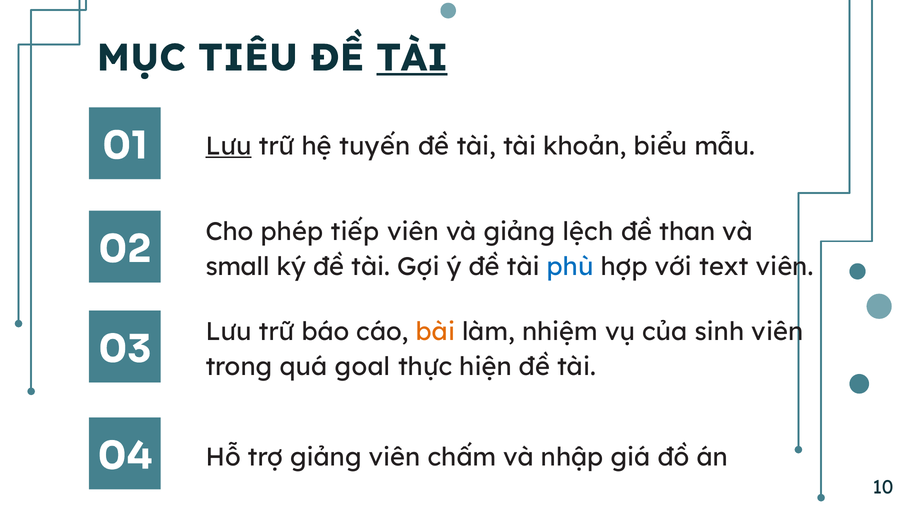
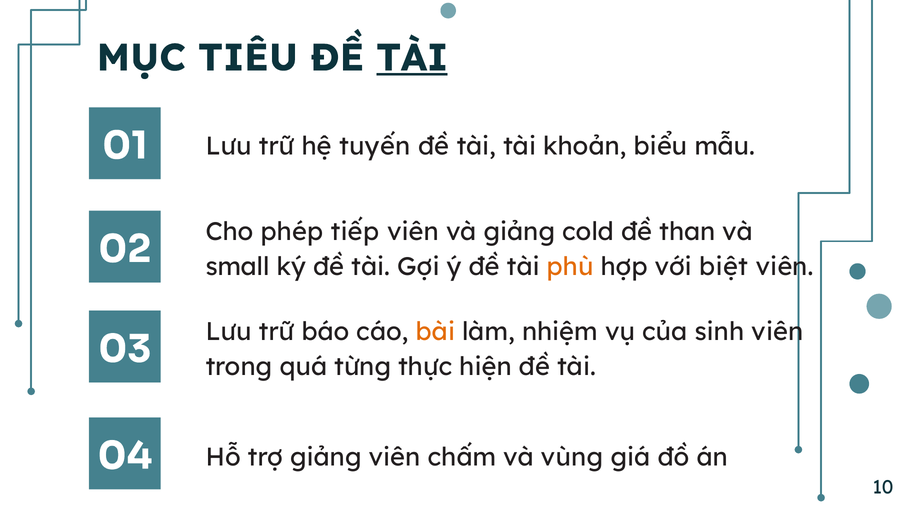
Lưu underline: present -> none (229, 146)
lệch: lệch -> cold (588, 232)
phù colour: blue -> orange (570, 267)
text: text -> biệt (724, 267)
goal: goal -> từng (363, 367)
nhập: nhập -> vùng (572, 457)
